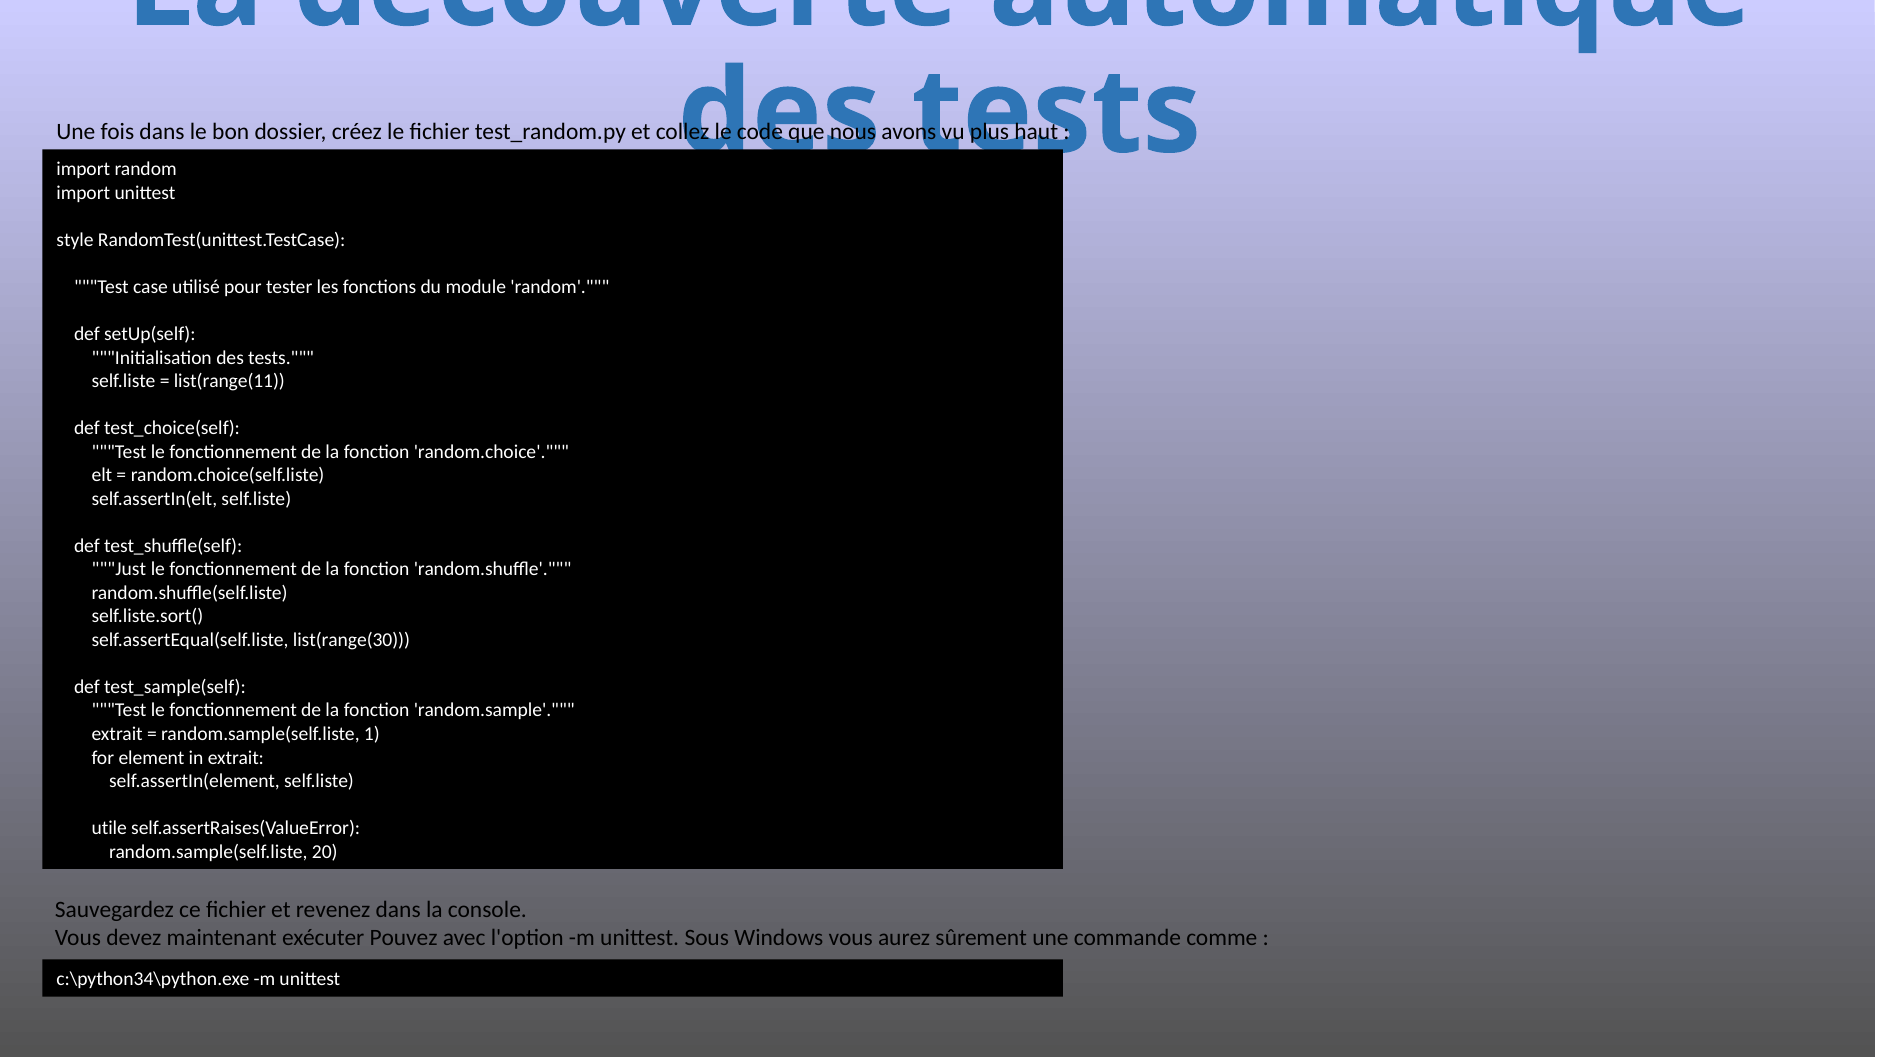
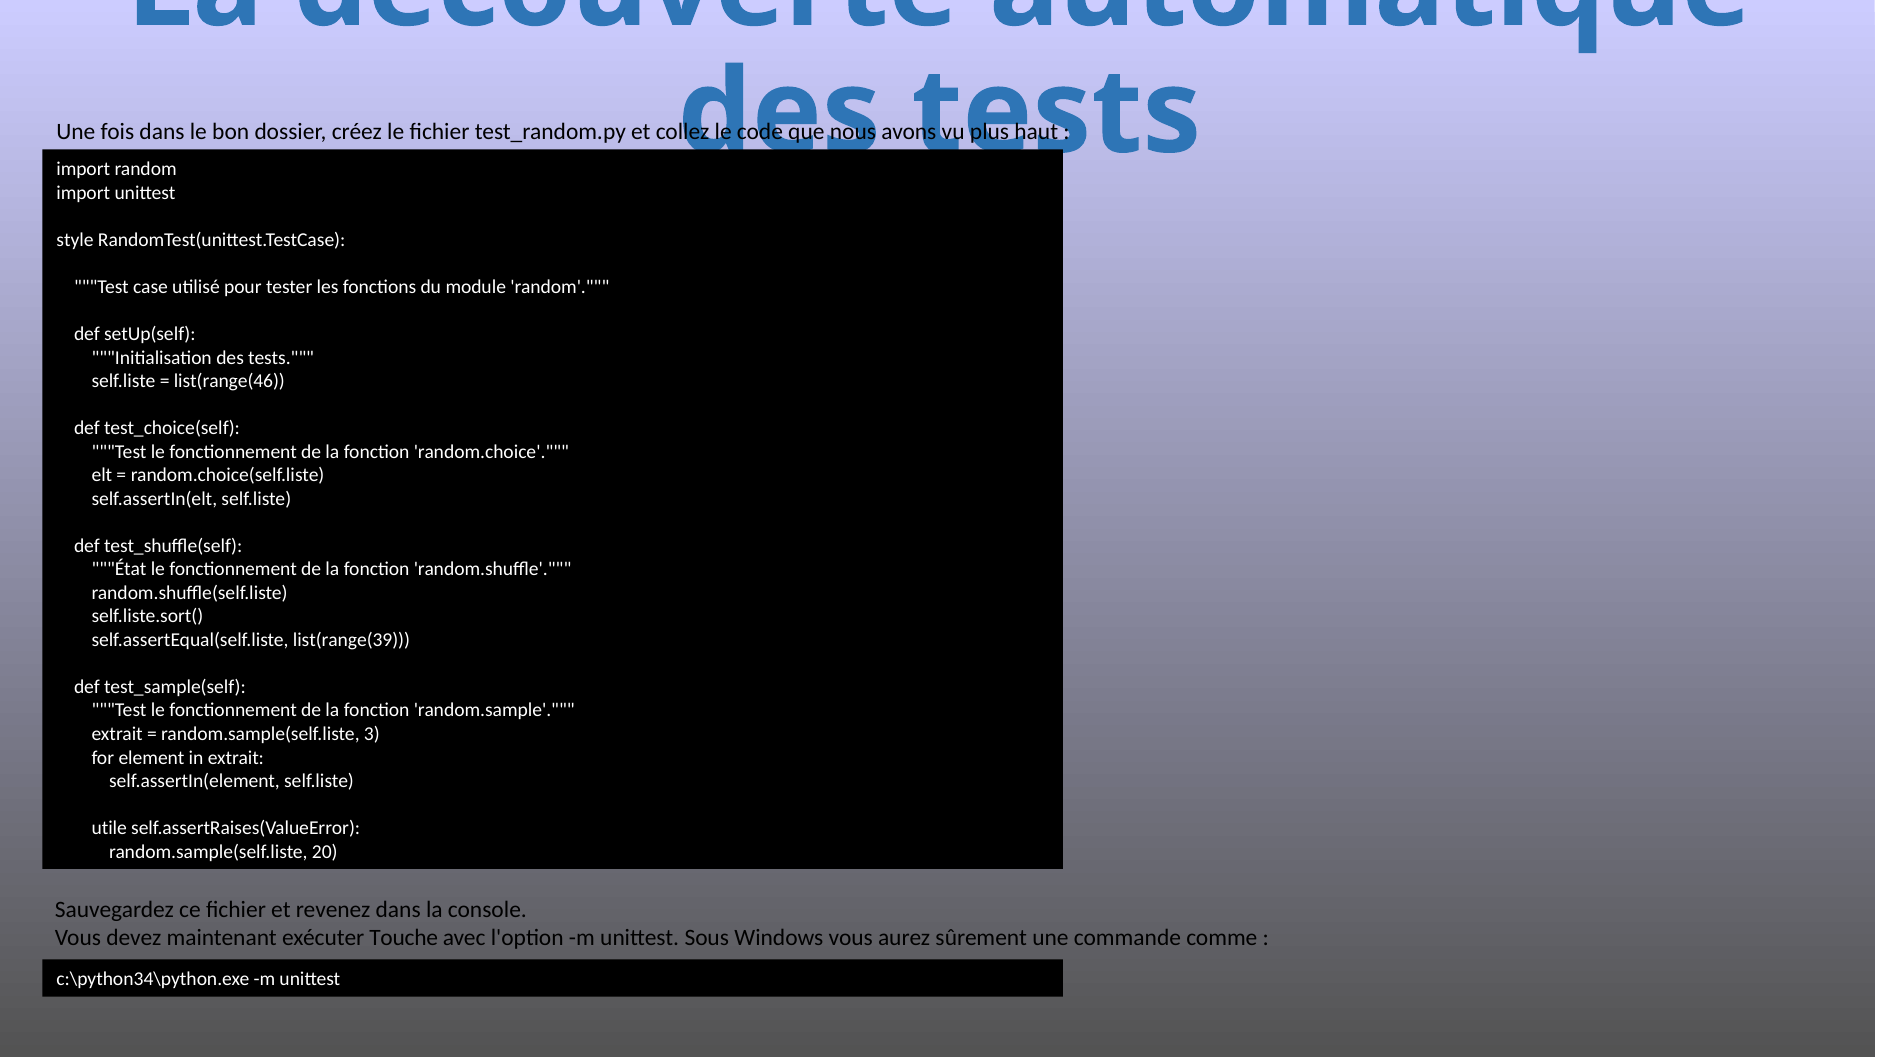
list(range(11: list(range(11 -> list(range(46 (229, 381)
Just: Just -> État (119, 569)
list(range(30: list(range(30 -> list(range(39 (351, 640)
1: 1 -> 3 (372, 734)
Pouvez: Pouvez -> Touche (404, 938)
